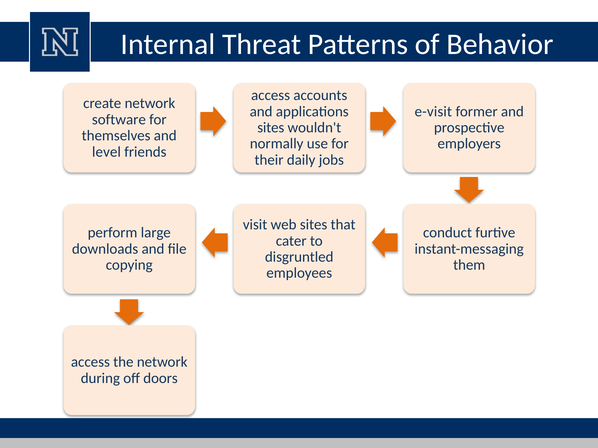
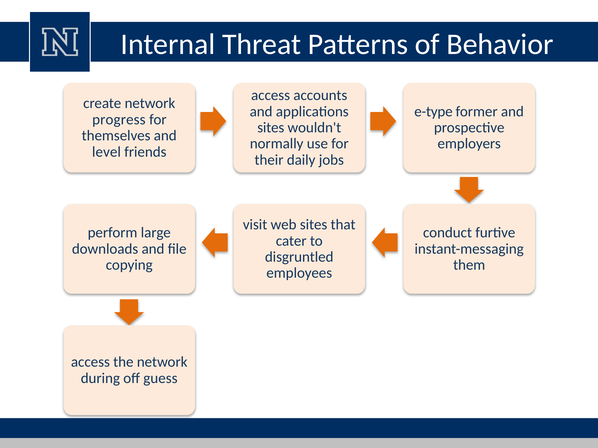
e-visit: e-visit -> e-type (433, 112)
software: software -> progress (119, 120)
doors: doors -> guess (160, 379)
